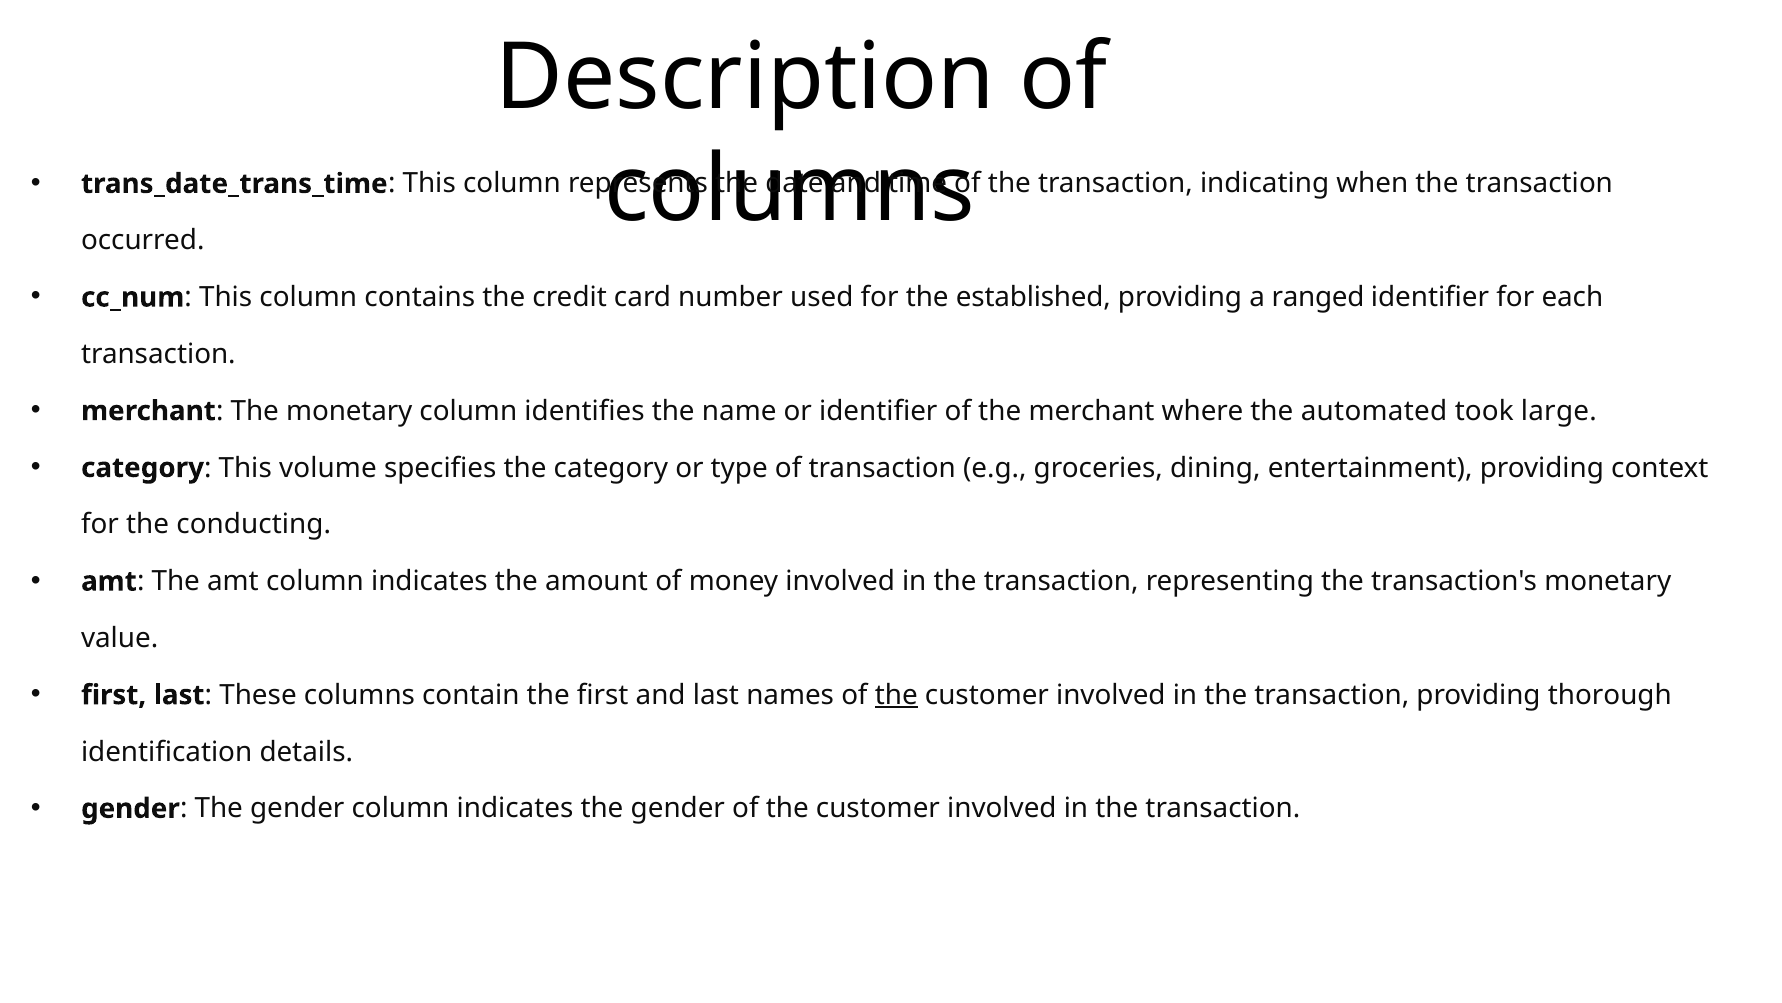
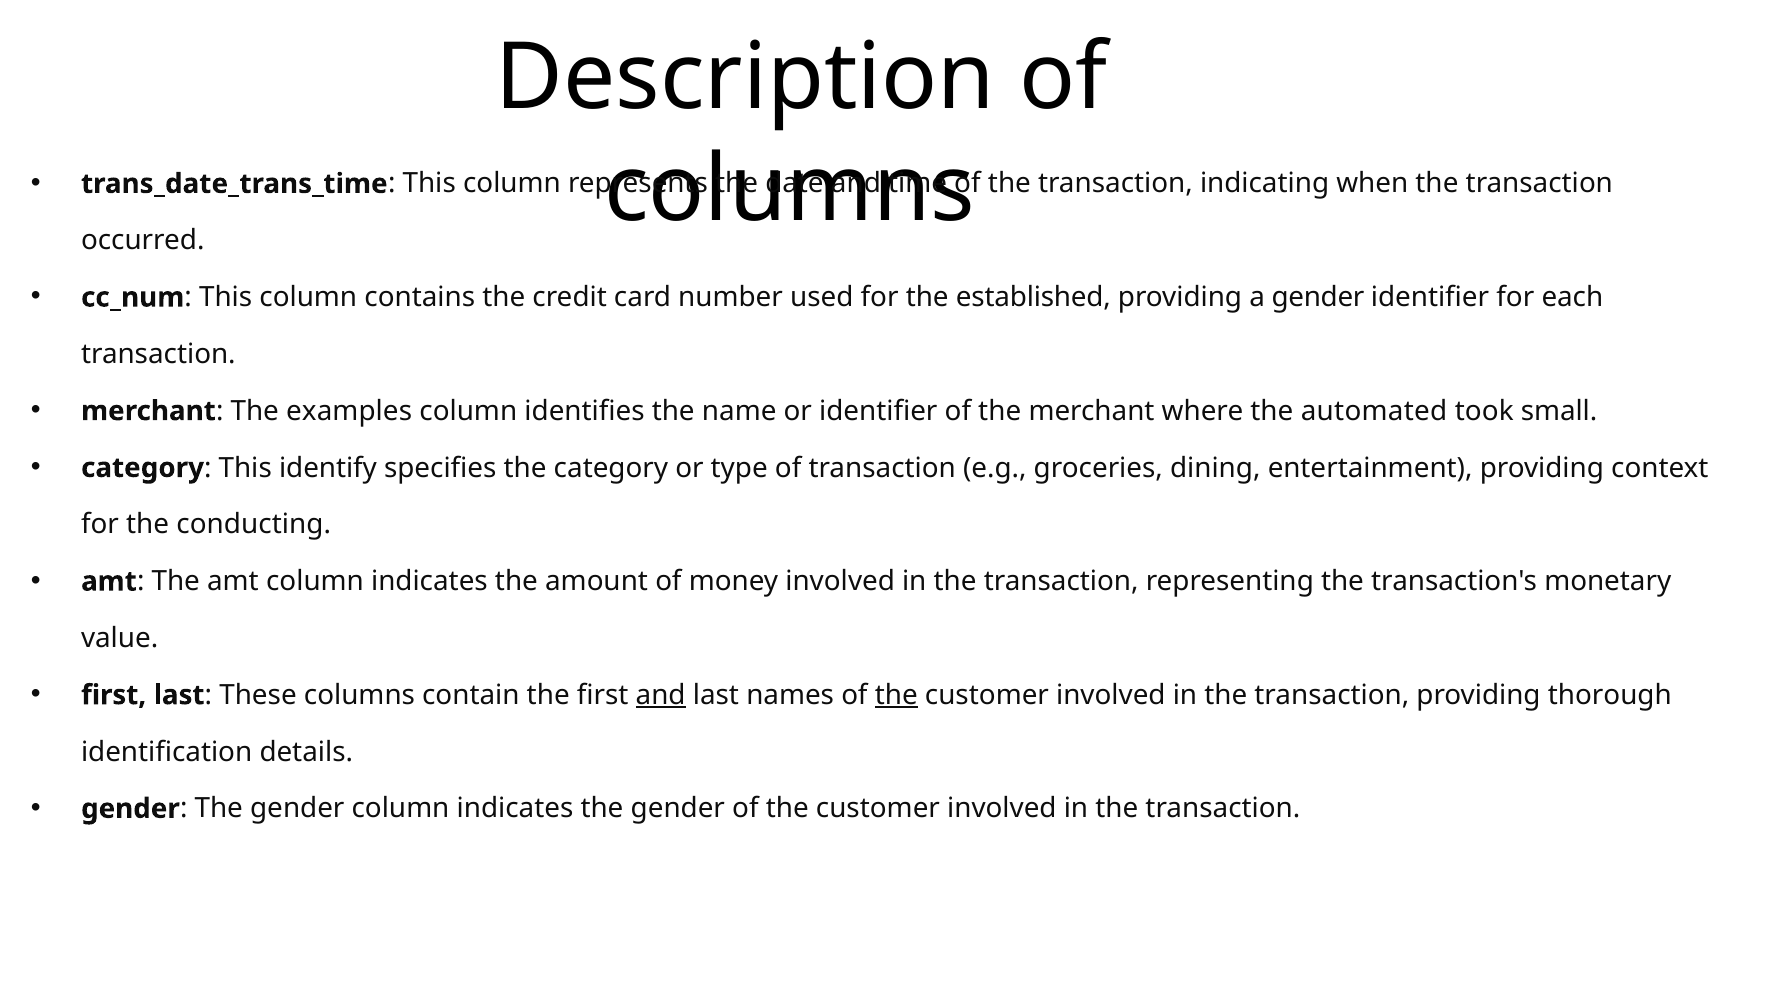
a ranged: ranged -> gender (1318, 297)
The monetary: monetary -> examples (349, 411)
large: large -> small (1559, 411)
volume: volume -> identify (328, 468)
and underline: none -> present (661, 695)
